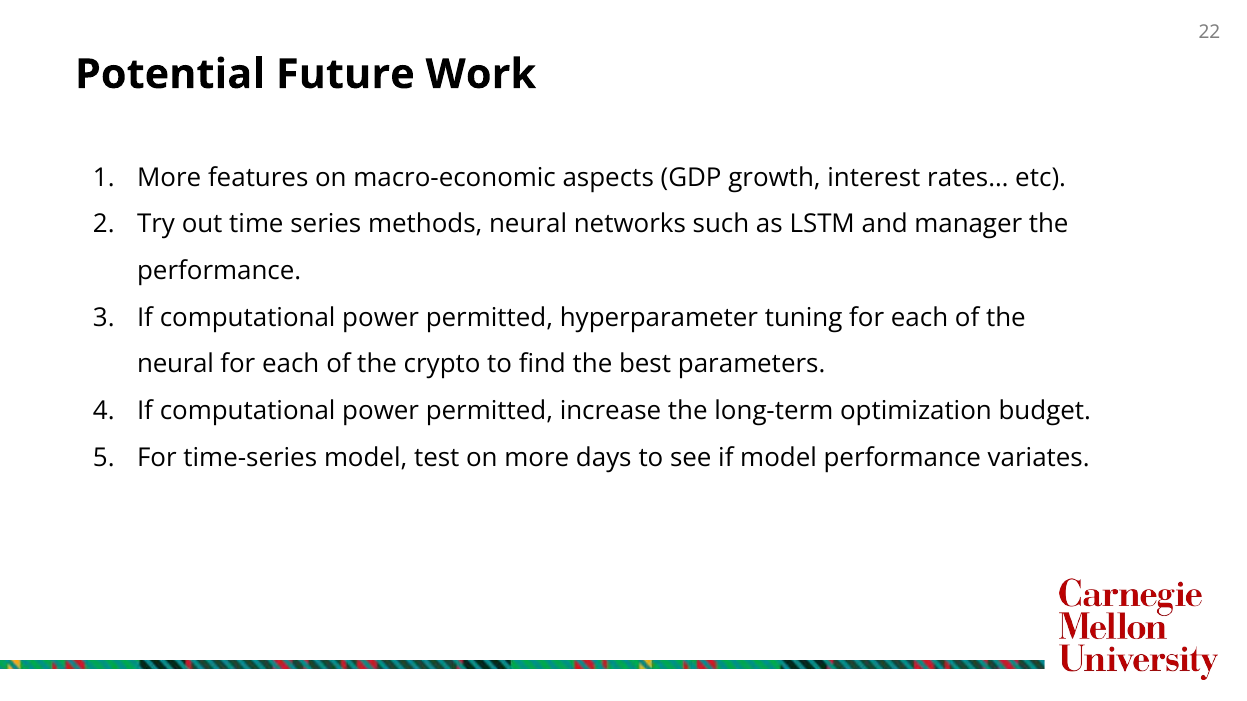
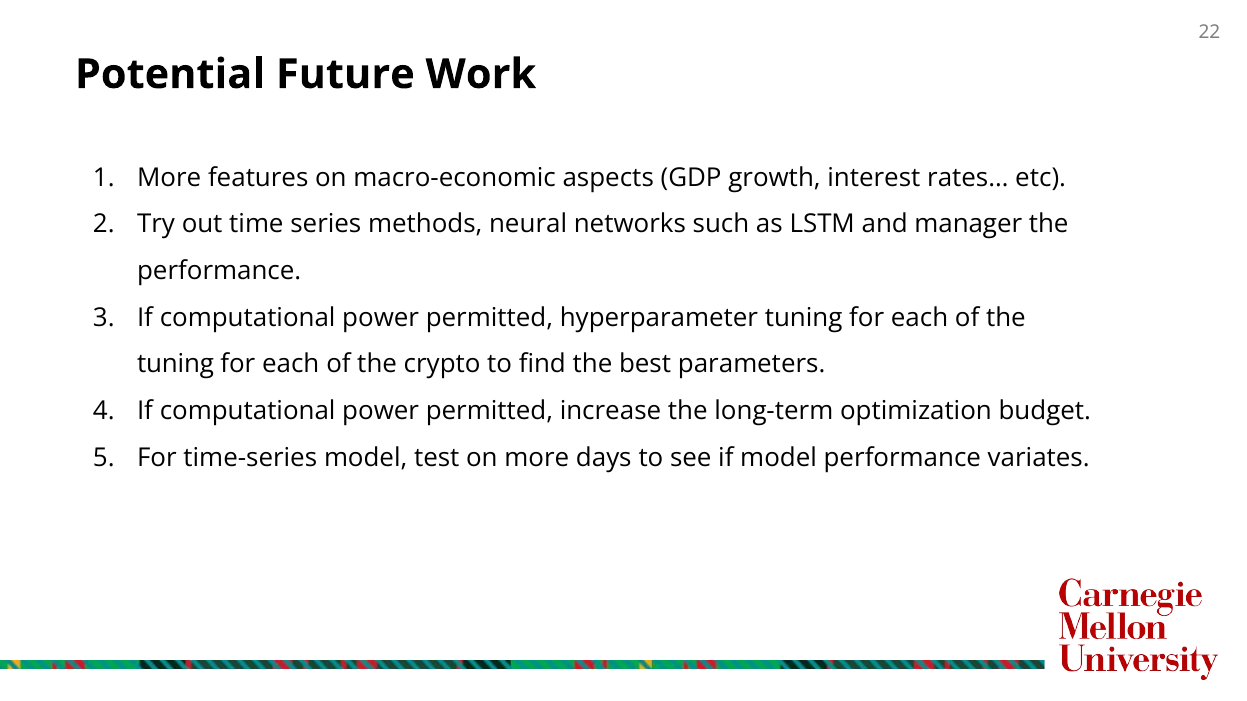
neural: neural -> tuning (176, 365)
